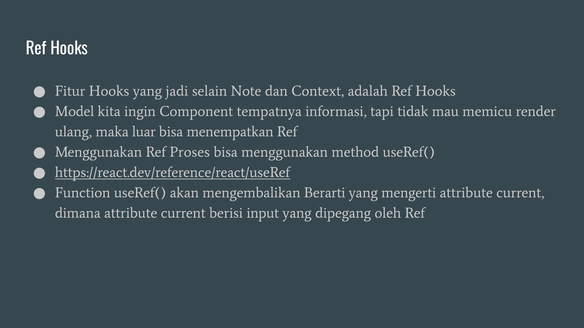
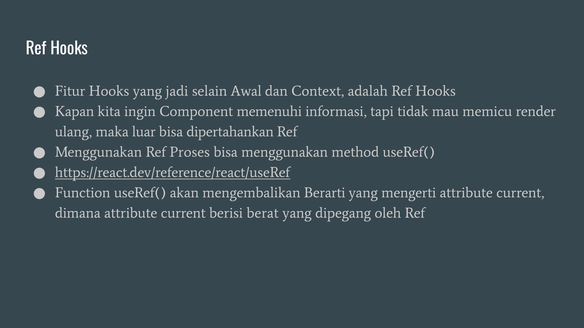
Note: Note -> Awal (246, 91)
Model: Model -> Kapan (75, 112)
tempatnya: tempatnya -> memenuhi (269, 112)
menempatkan: menempatkan -> dipertahankan (230, 132)
input: input -> berat (263, 213)
